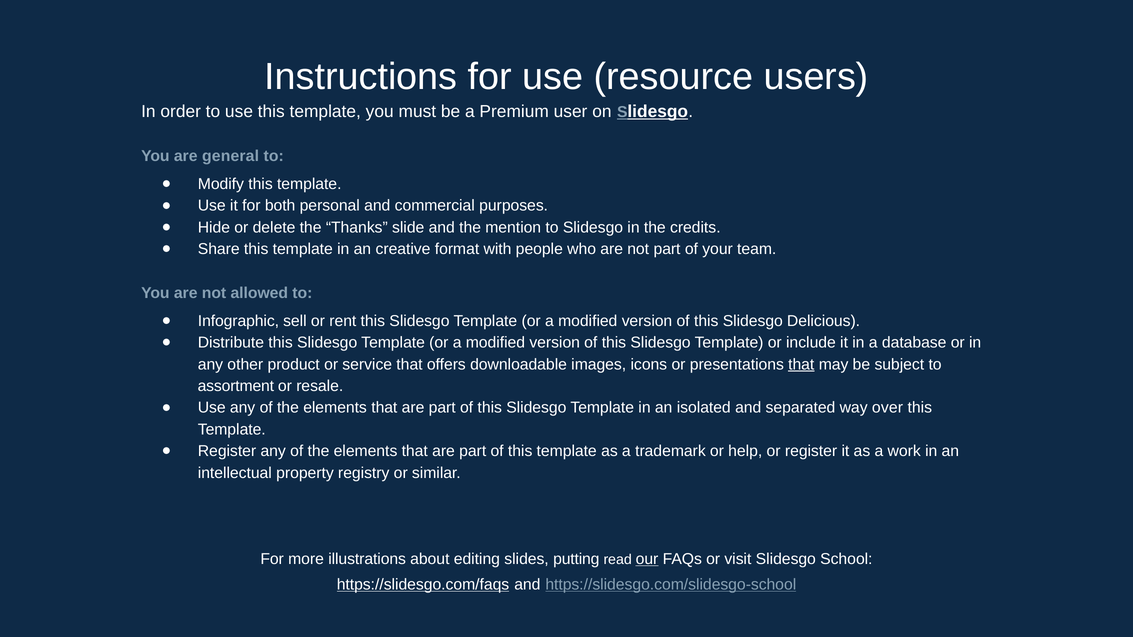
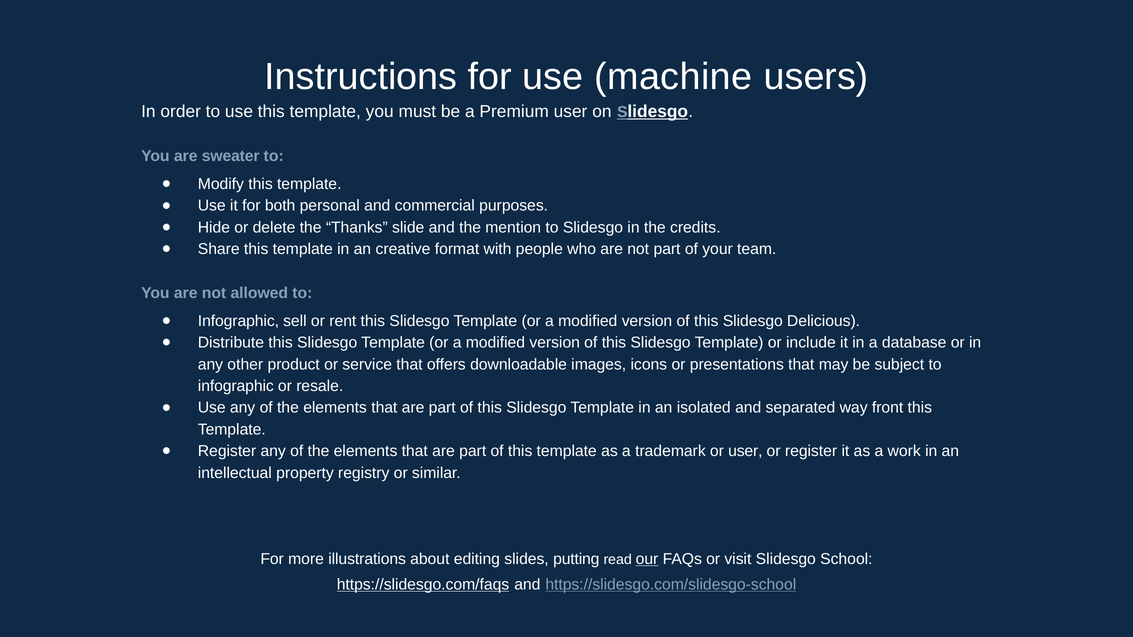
resource: resource -> machine (673, 77)
general: general -> sweater (231, 156)
that underline: present -> none (801, 365)
assortment: assortment -> infographic (236, 386)
over: over -> front (888, 408)
or help: help -> user (745, 451)
